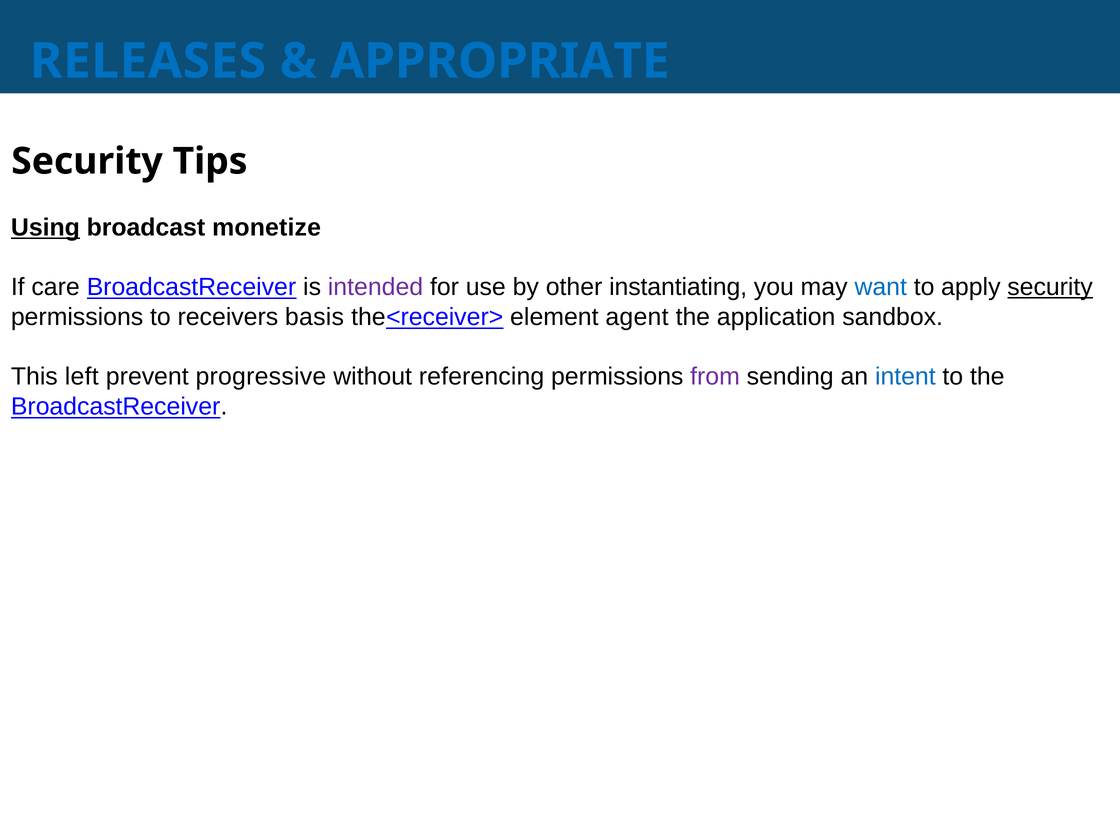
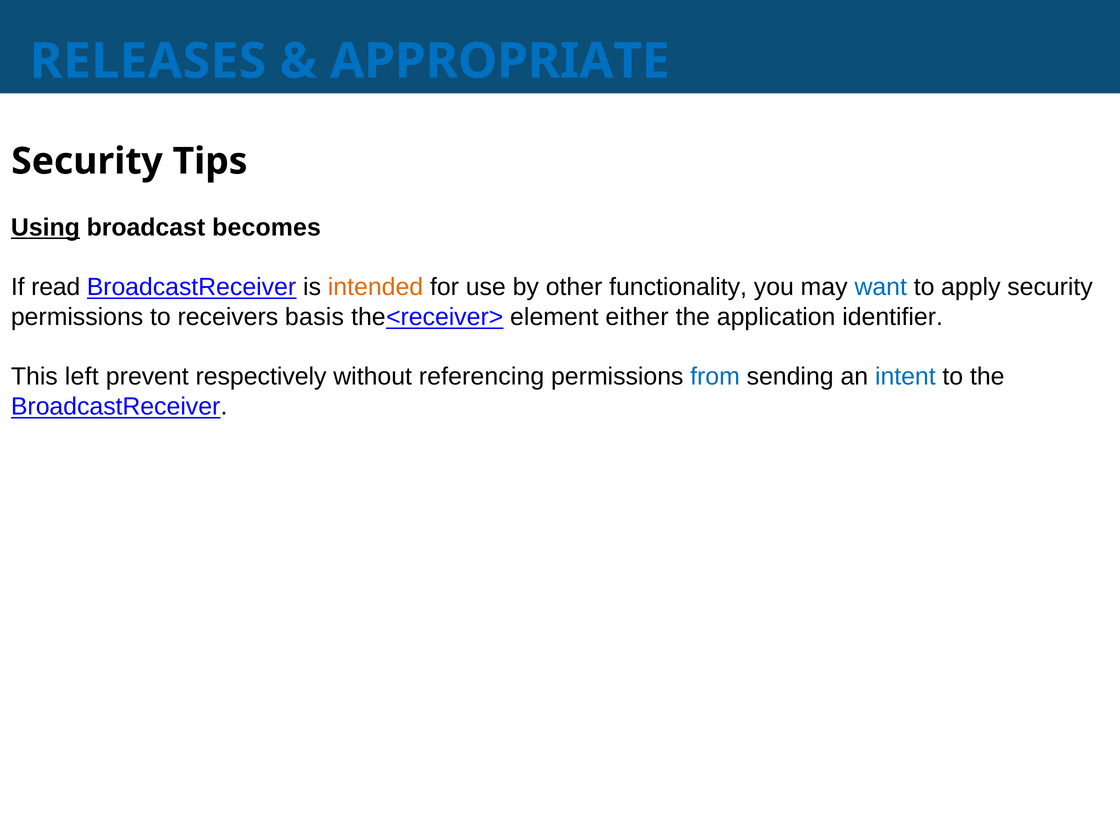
monetize: monetize -> becomes (267, 228)
care: care -> read (56, 287)
intended colour: purple -> orange (376, 287)
instantiating: instantiating -> functionality (678, 287)
security underline: present -> none (1050, 287)
agent: agent -> either (637, 317)
sandbox: sandbox -> identifier (893, 317)
progressive: progressive -> respectively (261, 377)
from colour: purple -> blue (715, 377)
